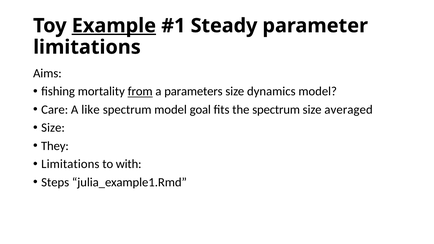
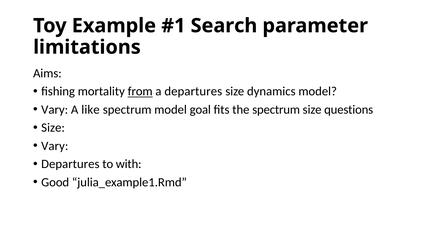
Example underline: present -> none (114, 26)
Steady: Steady -> Search (224, 26)
a parameters: parameters -> departures (193, 92)
Care: Care -> Vary (55, 110)
averaged: averaged -> questions (349, 110)
They: They -> Vary (55, 146)
Limitations: Limitations -> Departures (70, 164)
Steps: Steps -> Good (55, 182)
